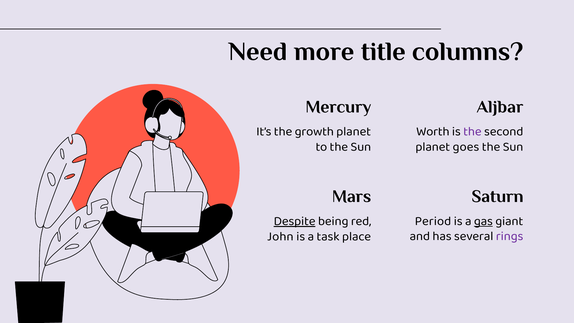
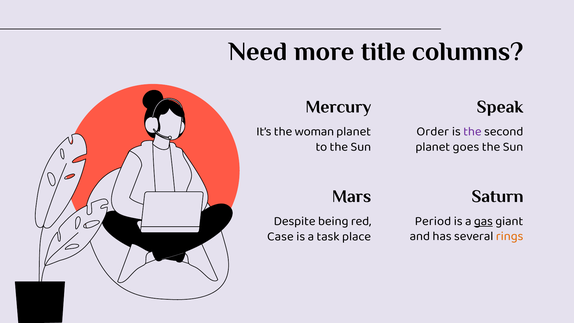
Aljbar: Aljbar -> Speak (500, 107)
Worth: Worth -> Order (433, 131)
growth: growth -> woman (314, 131)
Despite underline: present -> none (295, 221)
rings colour: purple -> orange (510, 236)
John: John -> Case (280, 236)
